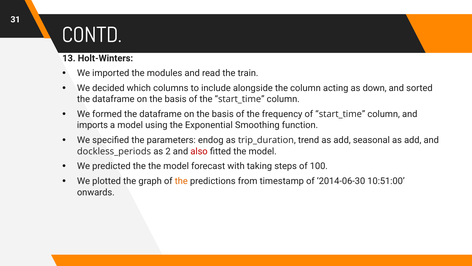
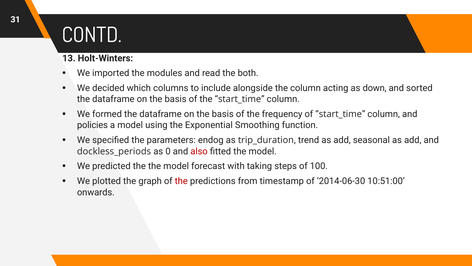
train: train -> both (248, 73)
imports: imports -> policies (92, 125)
2: 2 -> 0 (168, 151)
the colour: orange -> red (181, 181)
